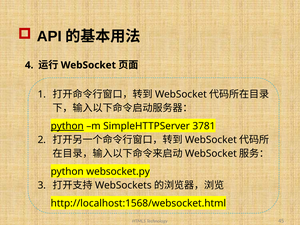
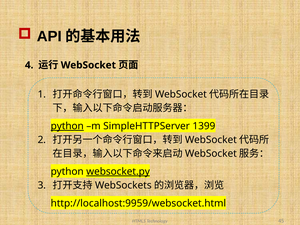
3781: 3781 -> 1399 (204, 126)
websocket.py underline: none -> present (118, 172)
http://localhost:1568/websocket.html: http://localhost:1568/websocket.html -> http://localhost:9959/websocket.html (138, 203)
